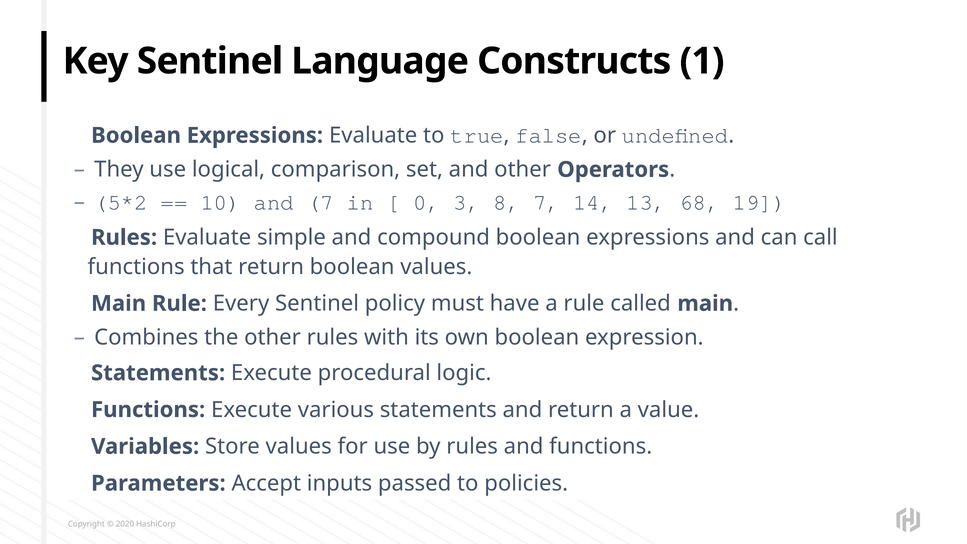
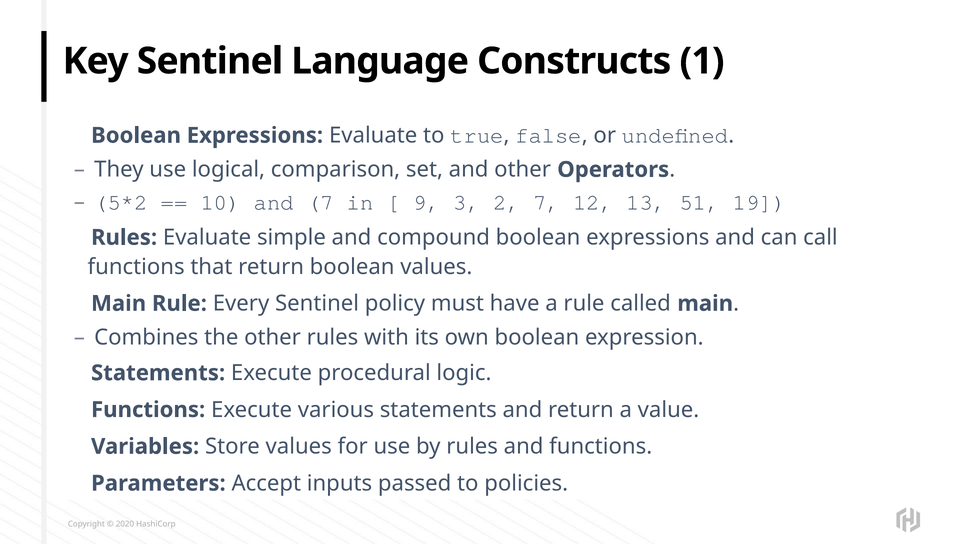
0: 0 -> 9 (427, 202)
8: 8 -> 2 (507, 202)
14: 14 -> 12 (593, 202)
68: 68 -> 51 (699, 202)
